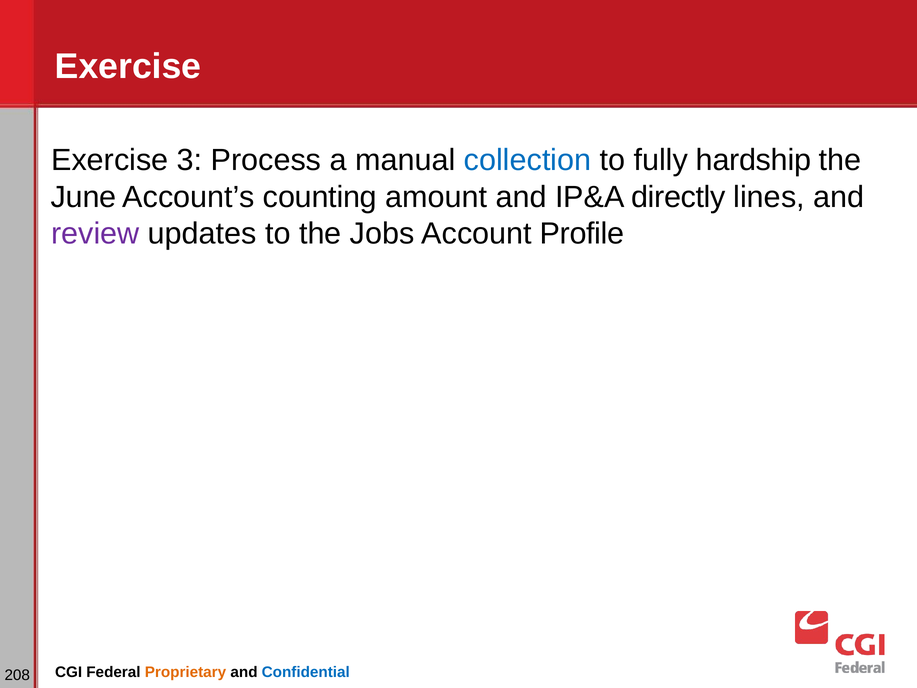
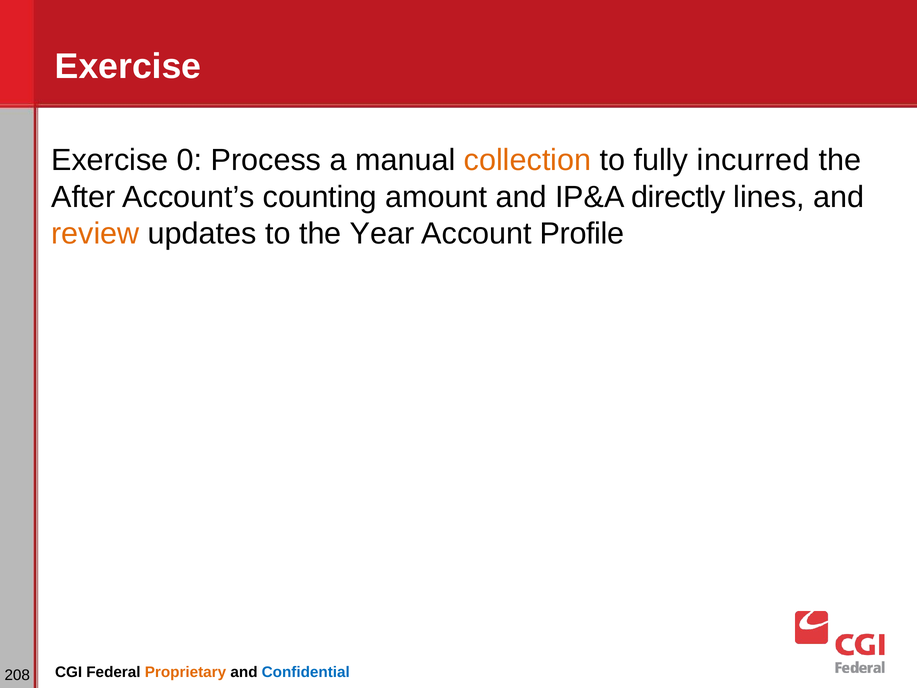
3: 3 -> 0 (190, 160)
collection colour: blue -> orange (528, 160)
hardship: hardship -> incurred (753, 160)
June: June -> After (83, 197)
review colour: purple -> orange (95, 234)
Jobs: Jobs -> Year (382, 234)
